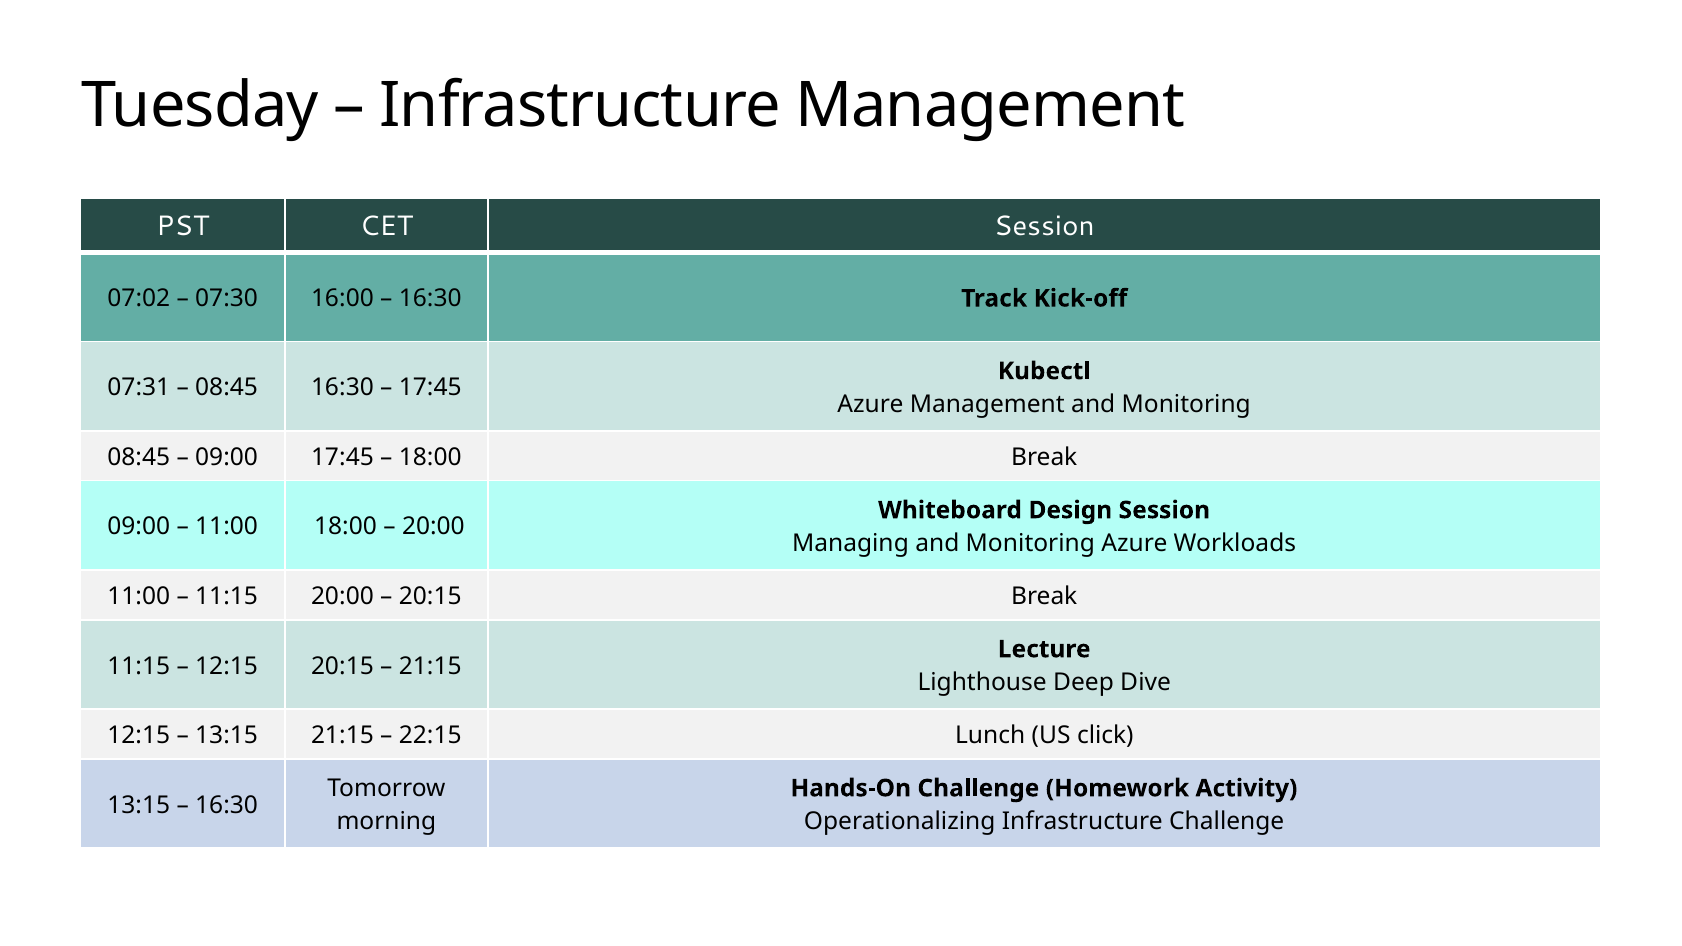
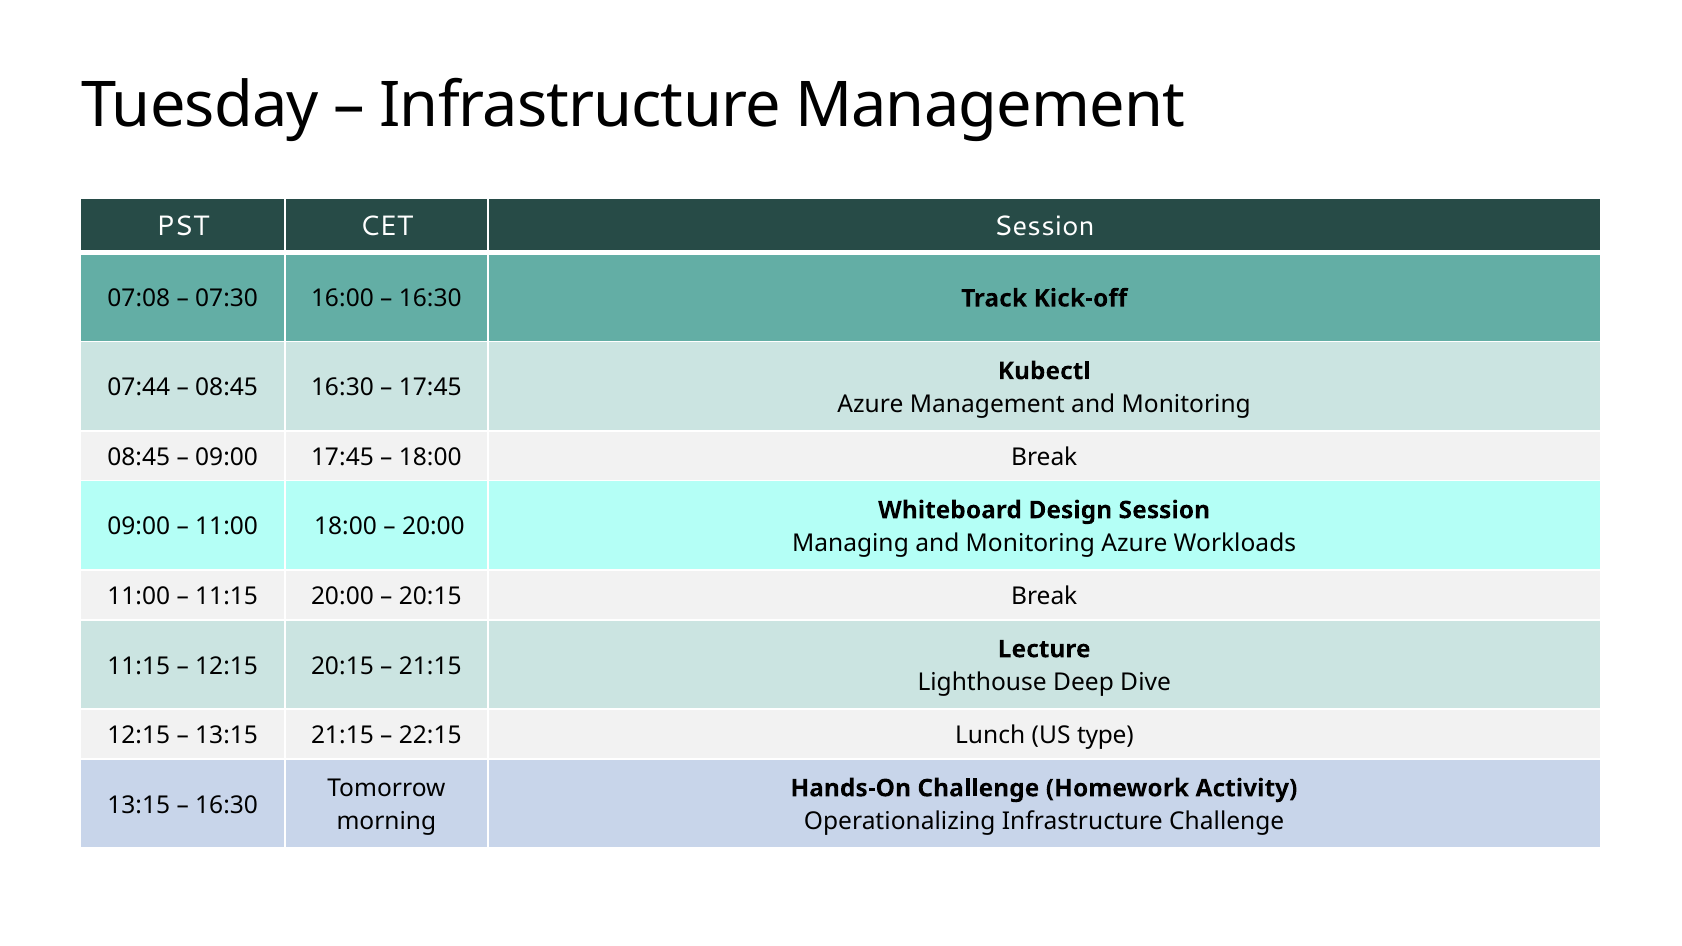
07:02: 07:02 -> 07:08 (139, 298)
07:31: 07:31 -> 07:44 (139, 388)
click: click -> type (1105, 736)
